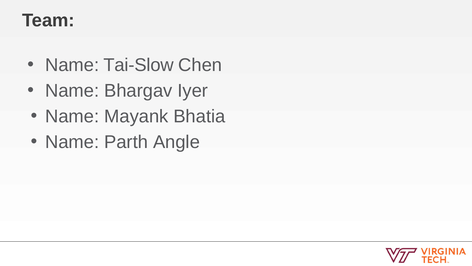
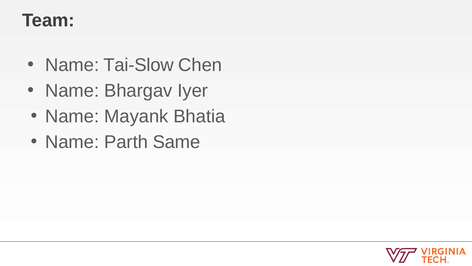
Angle: Angle -> Same (177, 142)
